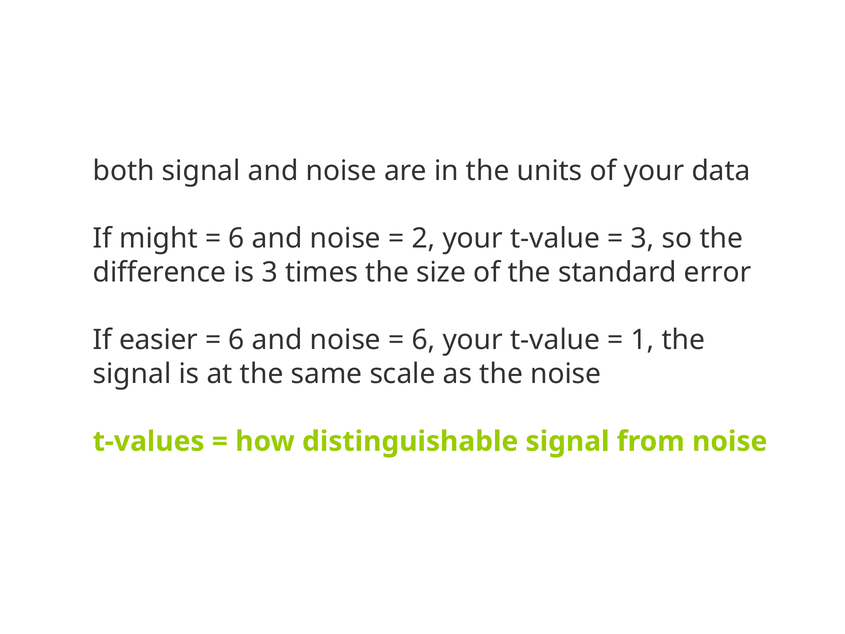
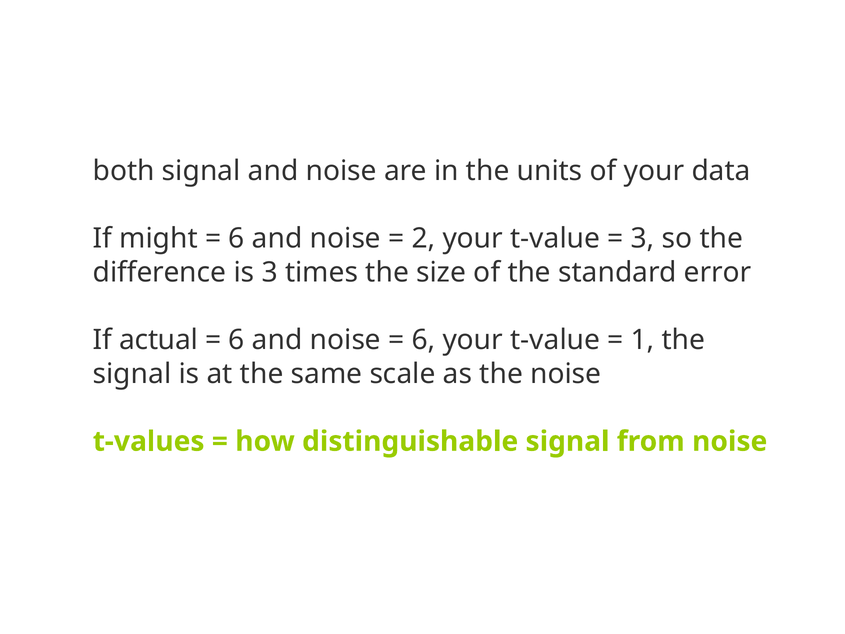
easier: easier -> actual (159, 340)
